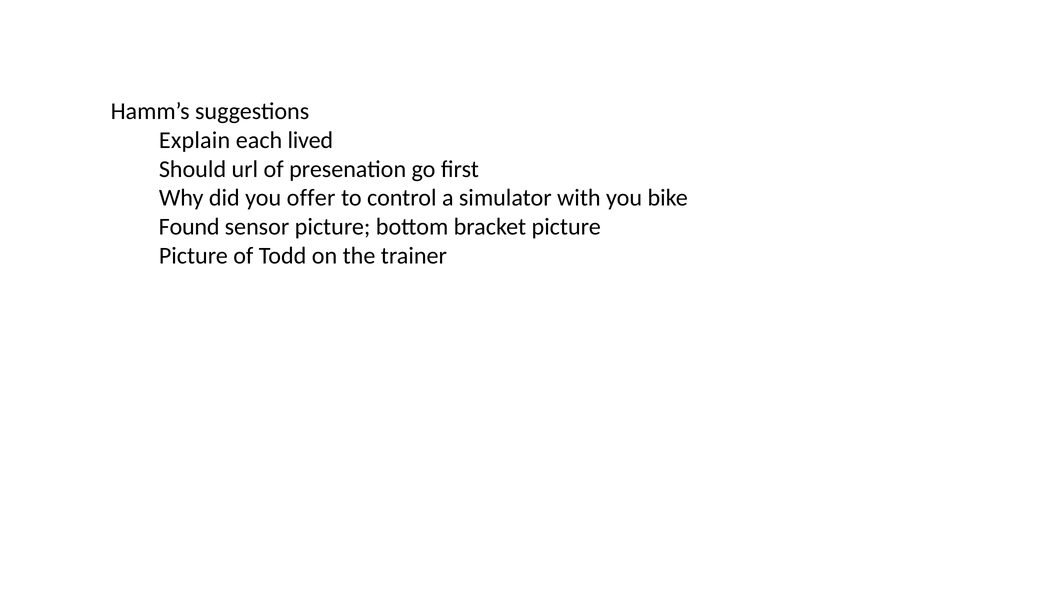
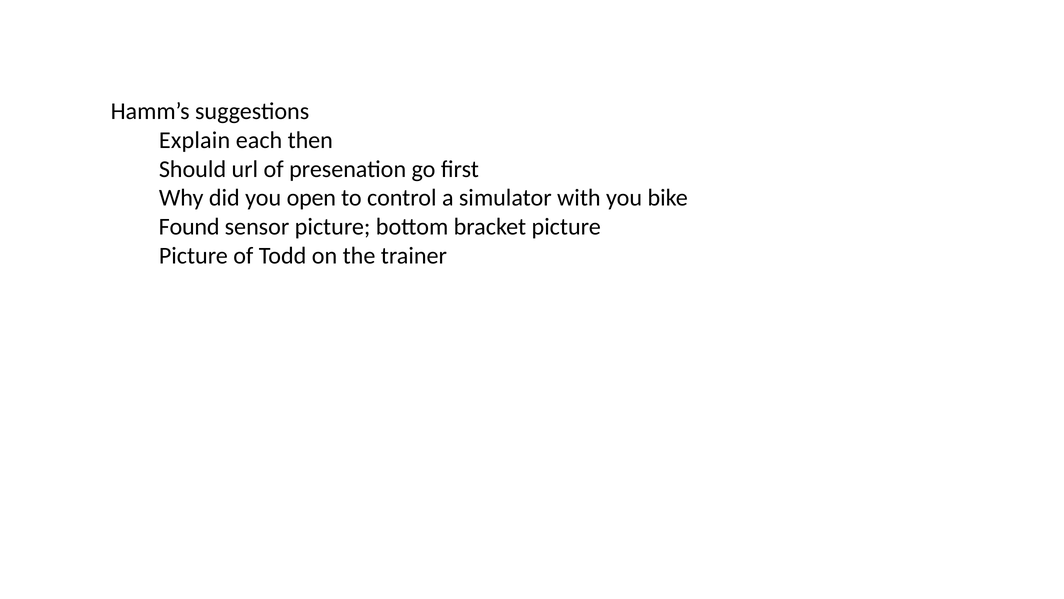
lived: lived -> then (310, 140)
offer: offer -> open (311, 198)
